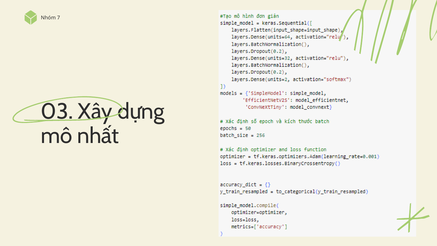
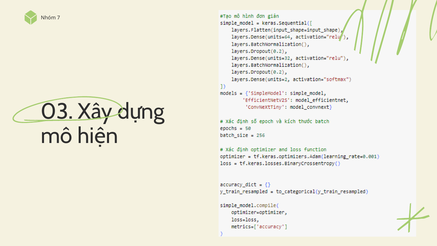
nhất: nhất -> hiện (98, 136)
